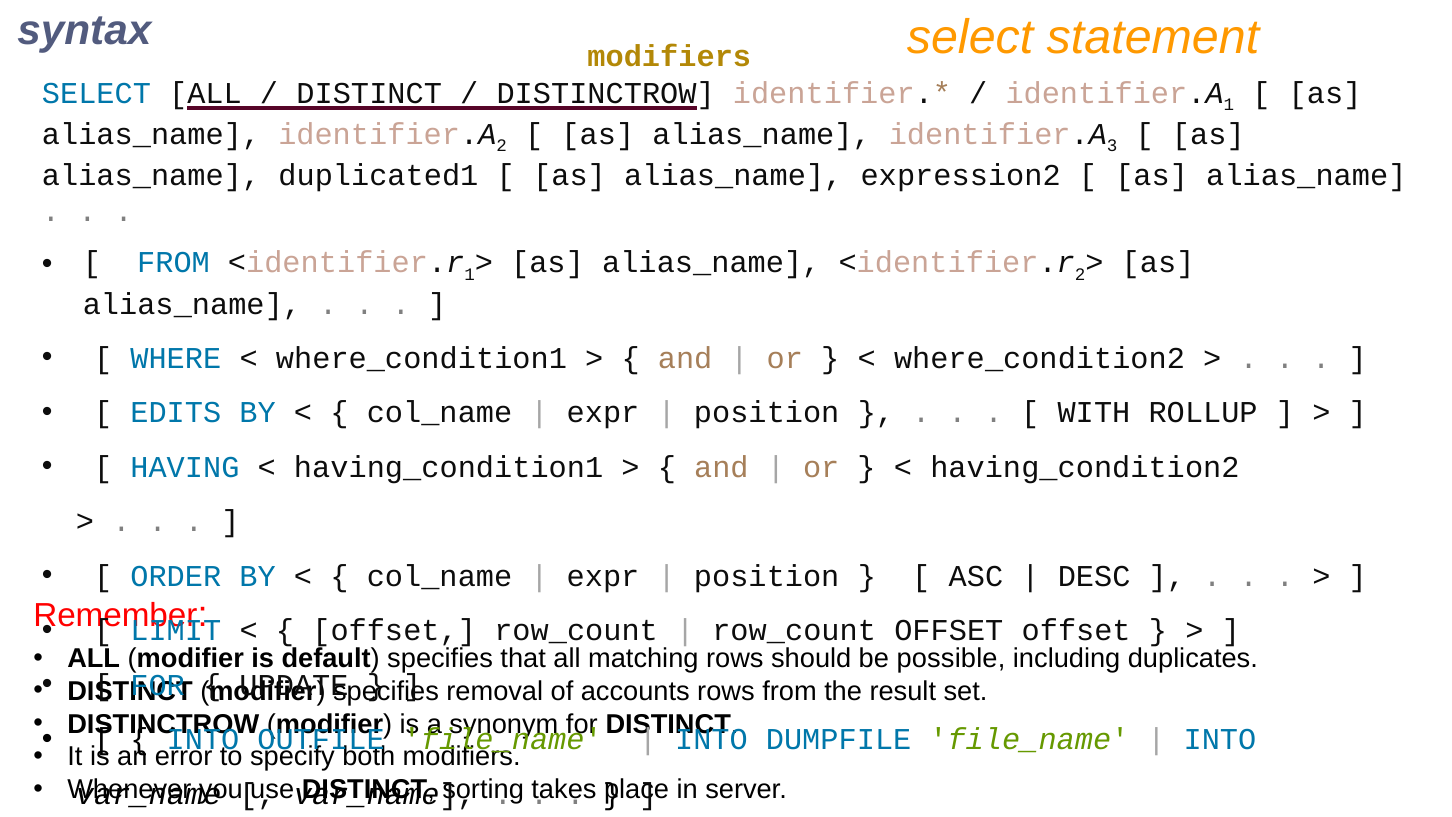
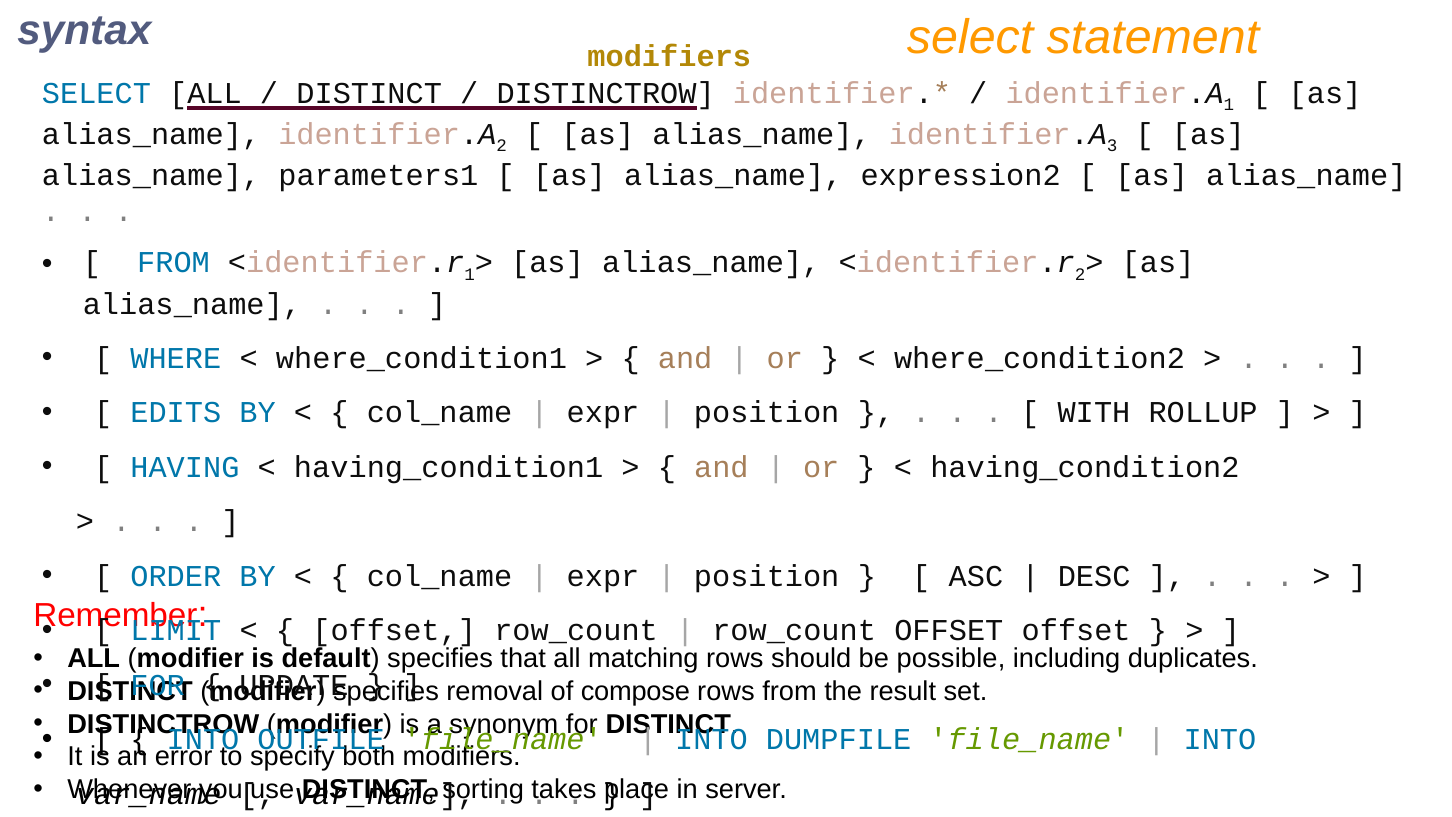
duplicated1: duplicated1 -> parameters1 (378, 176)
accounts: accounts -> compose (635, 691)
